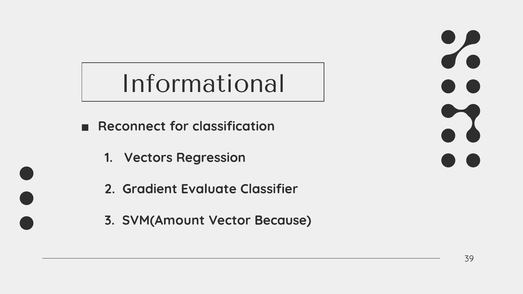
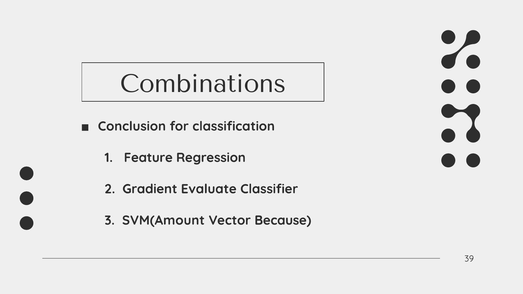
Informational: Informational -> Combinations (203, 84)
Reconnect: Reconnect -> Conclusion (132, 126)
Vectors: Vectors -> Feature (148, 158)
